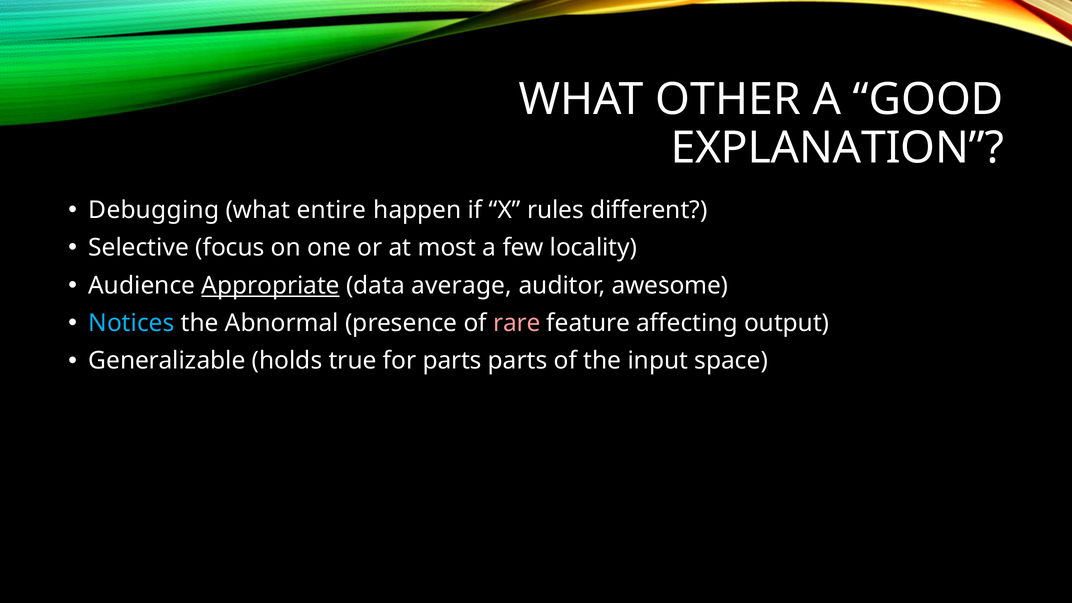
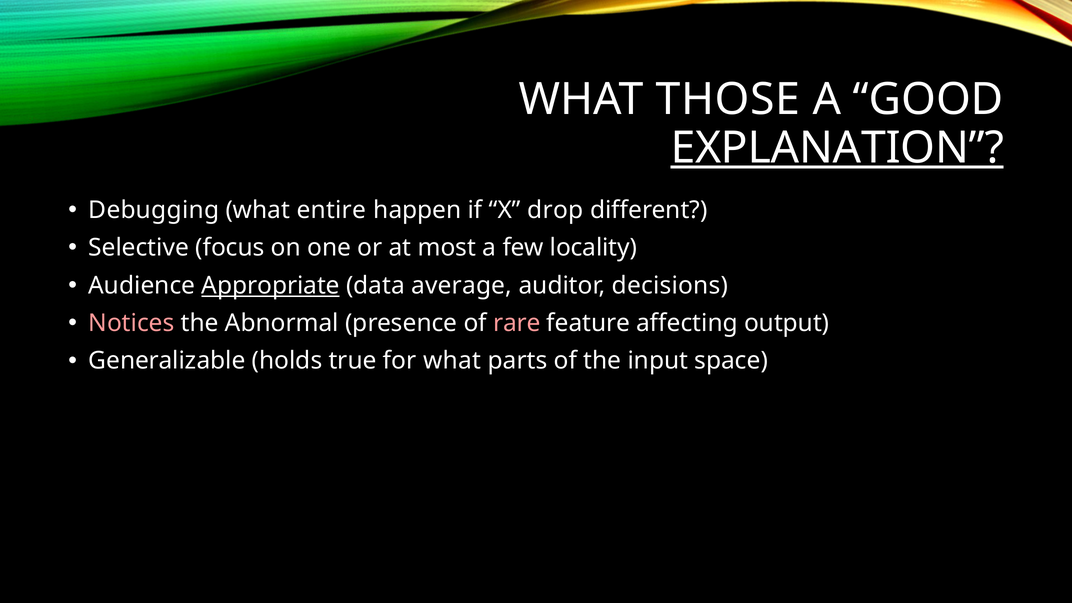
OTHER: OTHER -> THOSE (728, 100)
EXPLANATION underline: none -> present (837, 148)
rules: rules -> drop (555, 210)
awesome: awesome -> decisions (670, 285)
Notices colour: light blue -> pink (131, 323)
for parts: parts -> what (452, 361)
